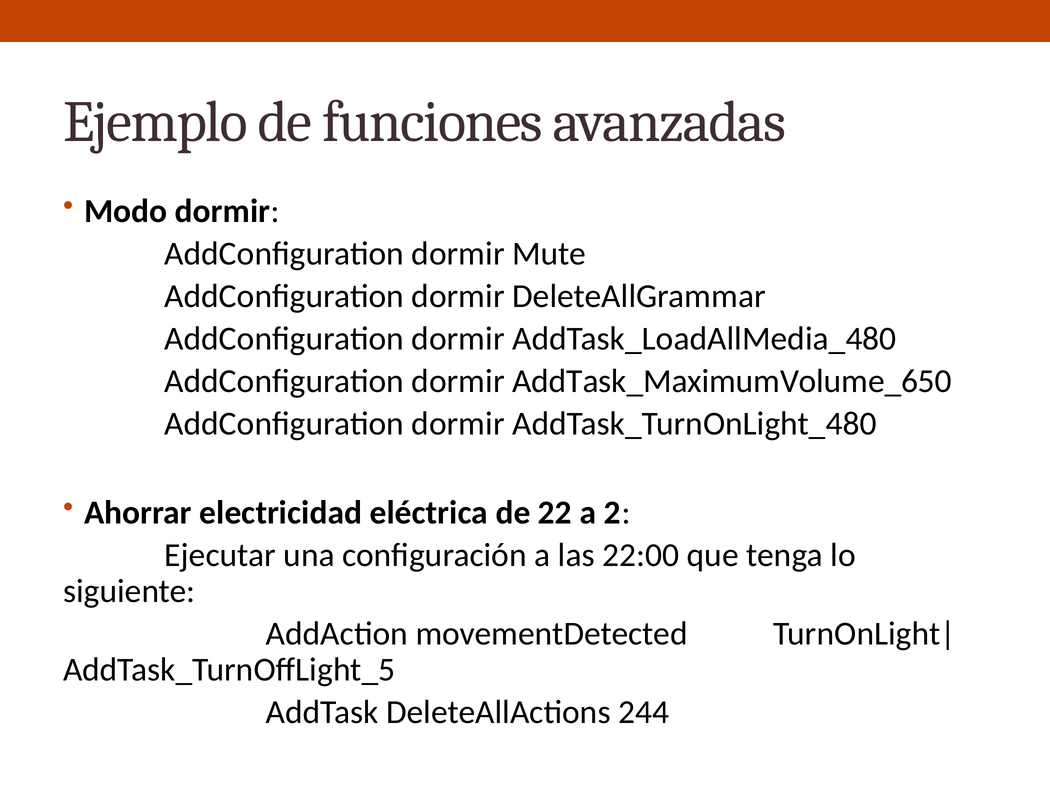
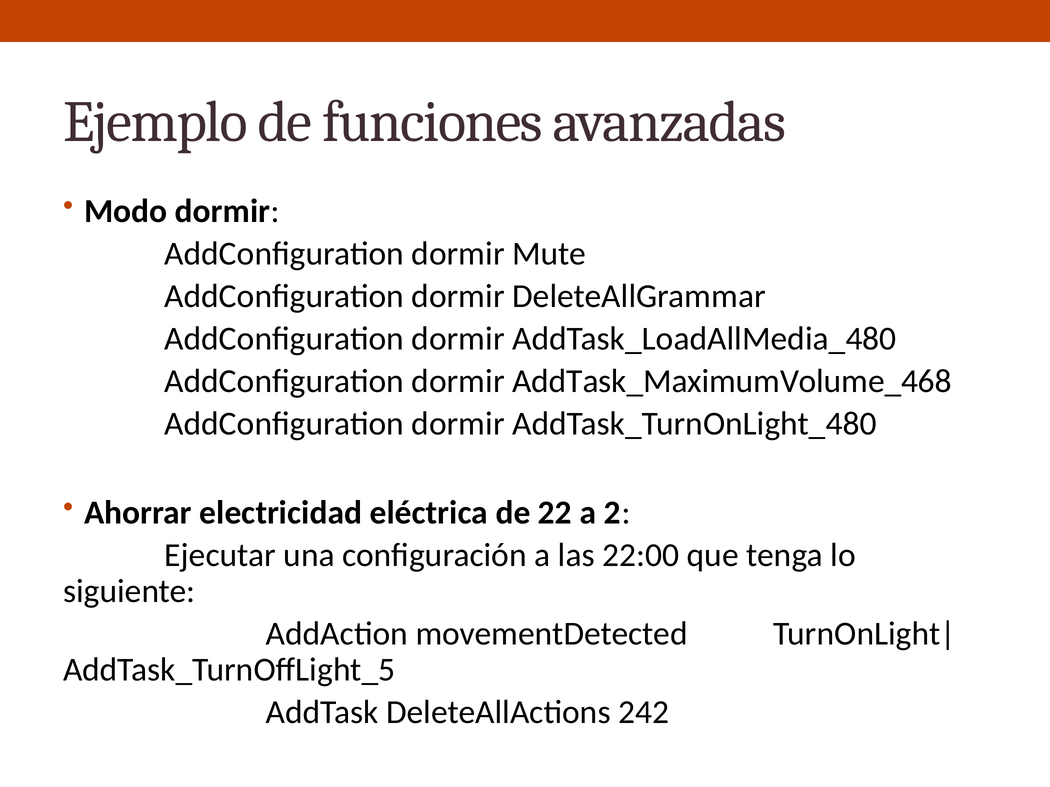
AddTask_MaximumVolume_650: AddTask_MaximumVolume_650 -> AddTask_MaximumVolume_468 (732, 381)
244: 244 -> 242 (644, 713)
